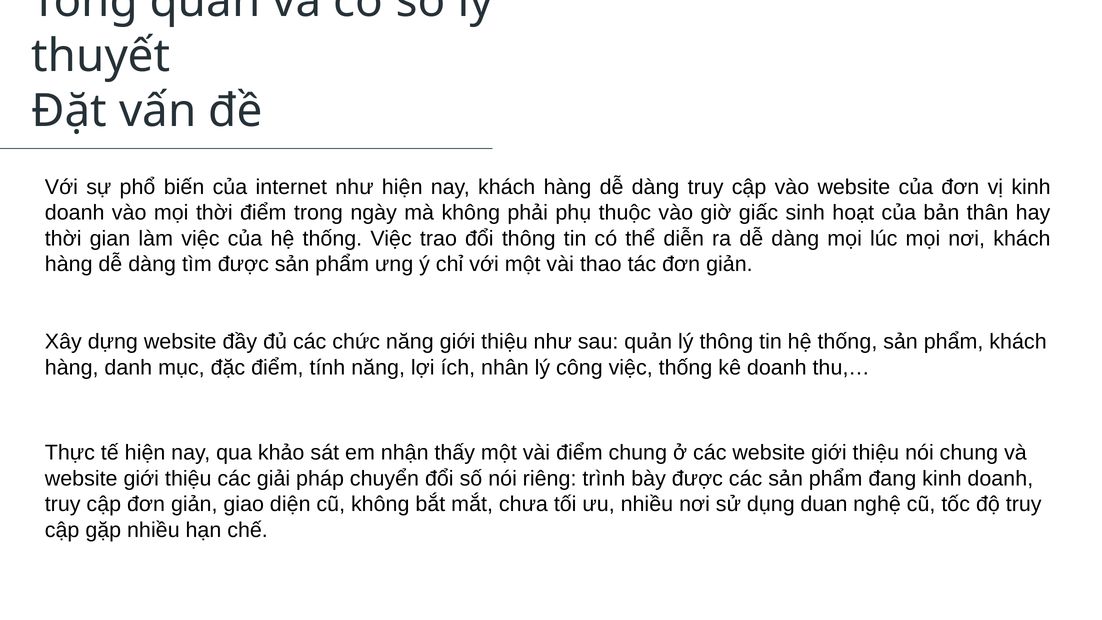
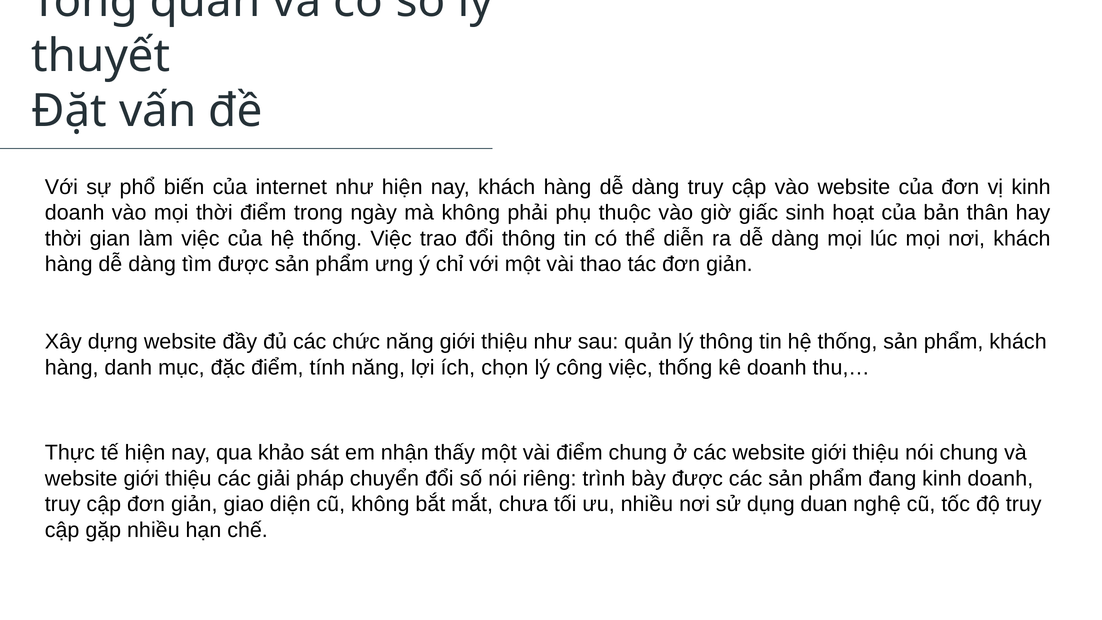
nhân: nhân -> chọn (505, 367)
